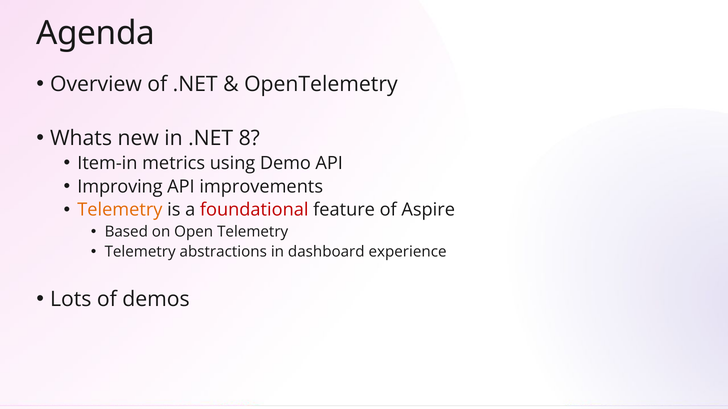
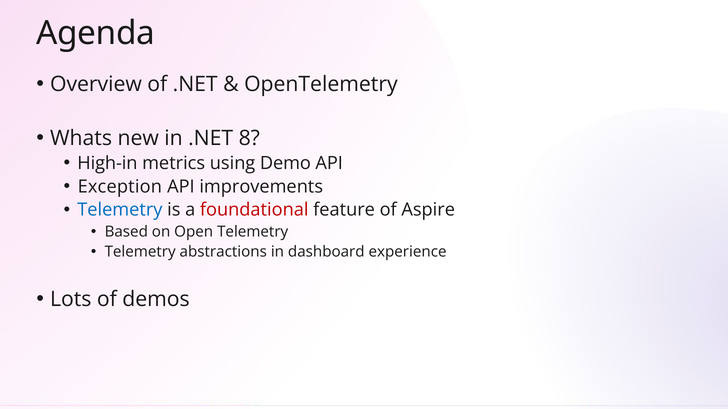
Item-in: Item-in -> High-in (107, 163)
Improving: Improving -> Exception (120, 187)
Telemetry colour: orange -> blue (120, 210)
